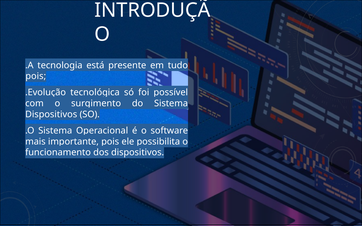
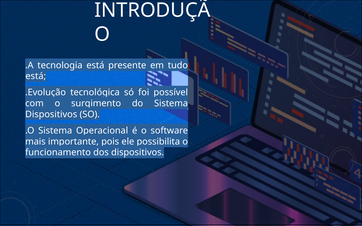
pois: pois -> está (36, 76)
